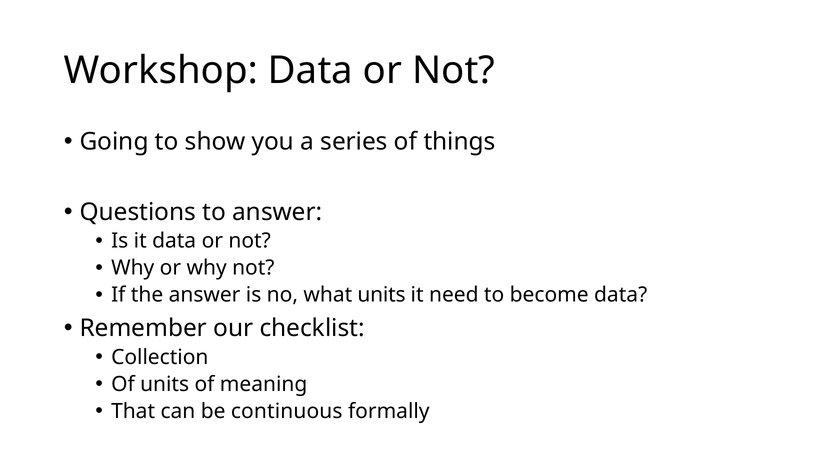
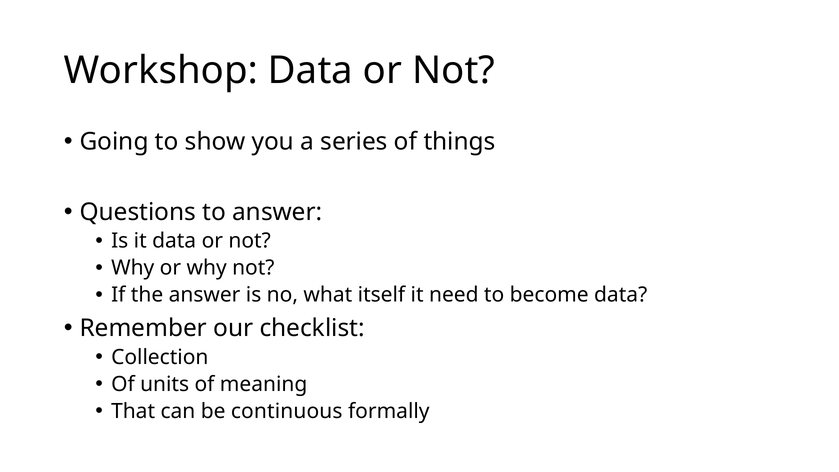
what units: units -> itself (381, 295)
